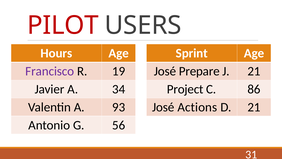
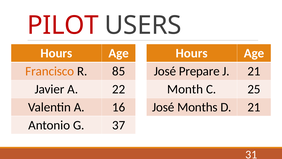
Sprint: Sprint -> Hours (192, 53)
Francisco colour: purple -> orange (50, 71)
19: 19 -> 85 (119, 71)
34: 34 -> 22 (119, 89)
Project: Project -> Month (185, 89)
86: 86 -> 25 (254, 89)
93: 93 -> 16 (119, 107)
Actions: Actions -> Months (197, 107)
56: 56 -> 37 (119, 125)
